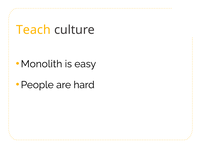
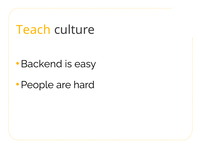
Monolith: Monolith -> Backend (42, 64)
